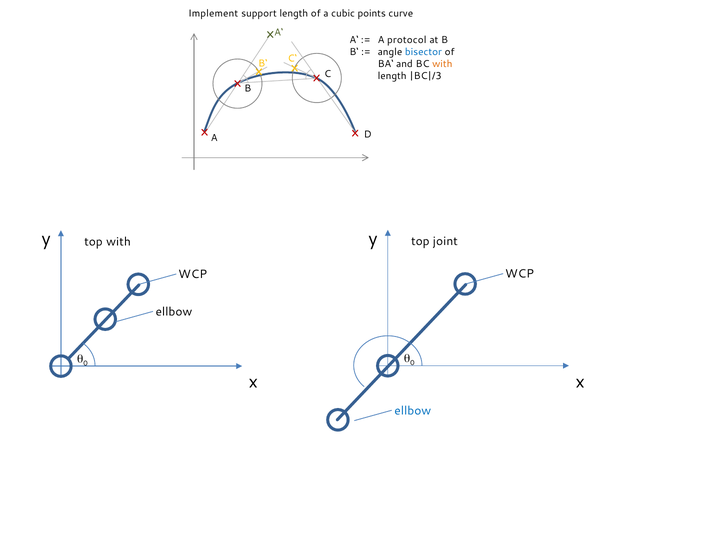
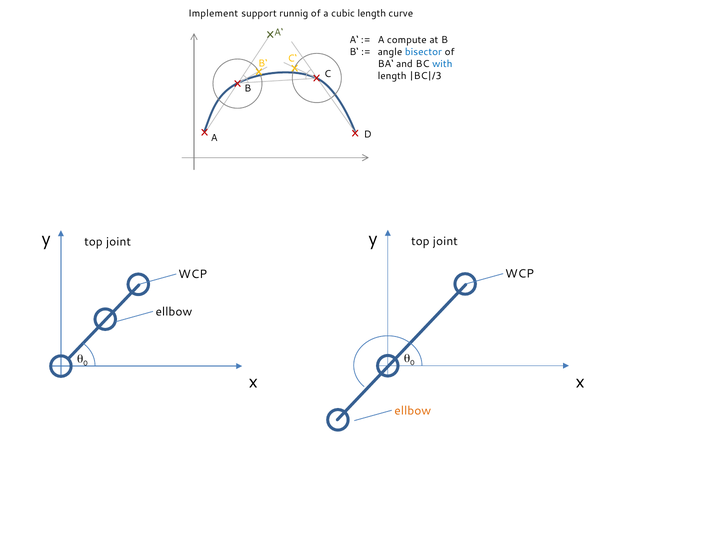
support length: length -> runnig (294, 13)
cubic points: points -> length (372, 13)
protocol: protocol -> compute (407, 40)
with colour: orange -> blue (442, 64)
with: with -> joint (119, 242)
ellbow colour: blue -> orange (413, 411)
